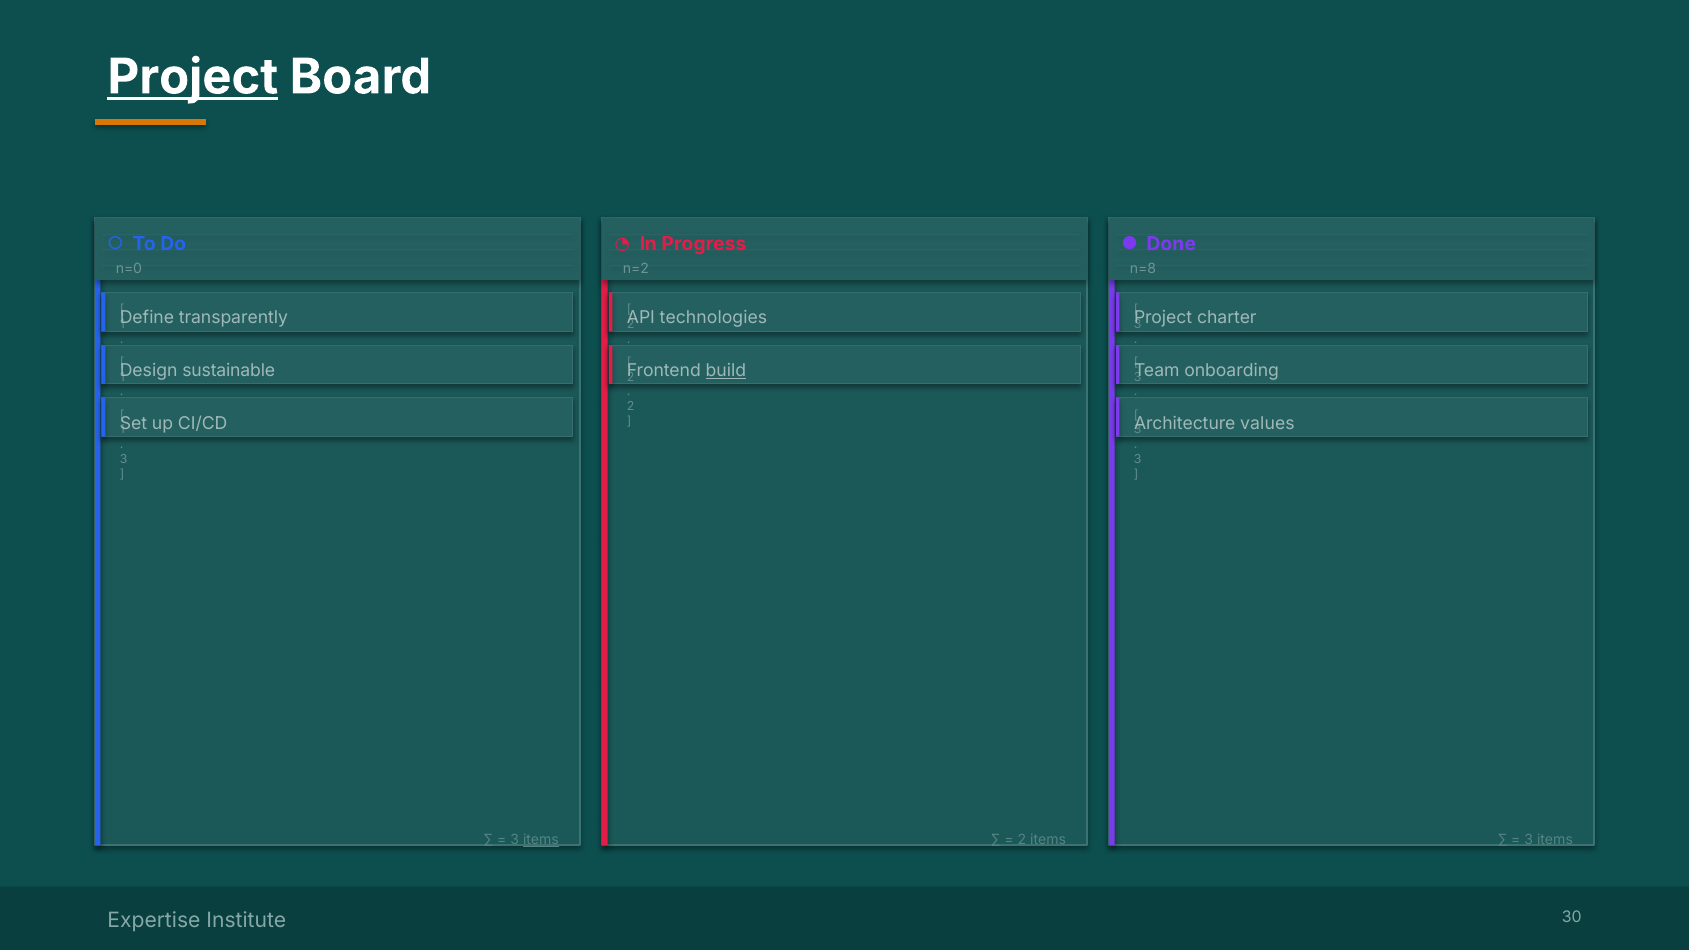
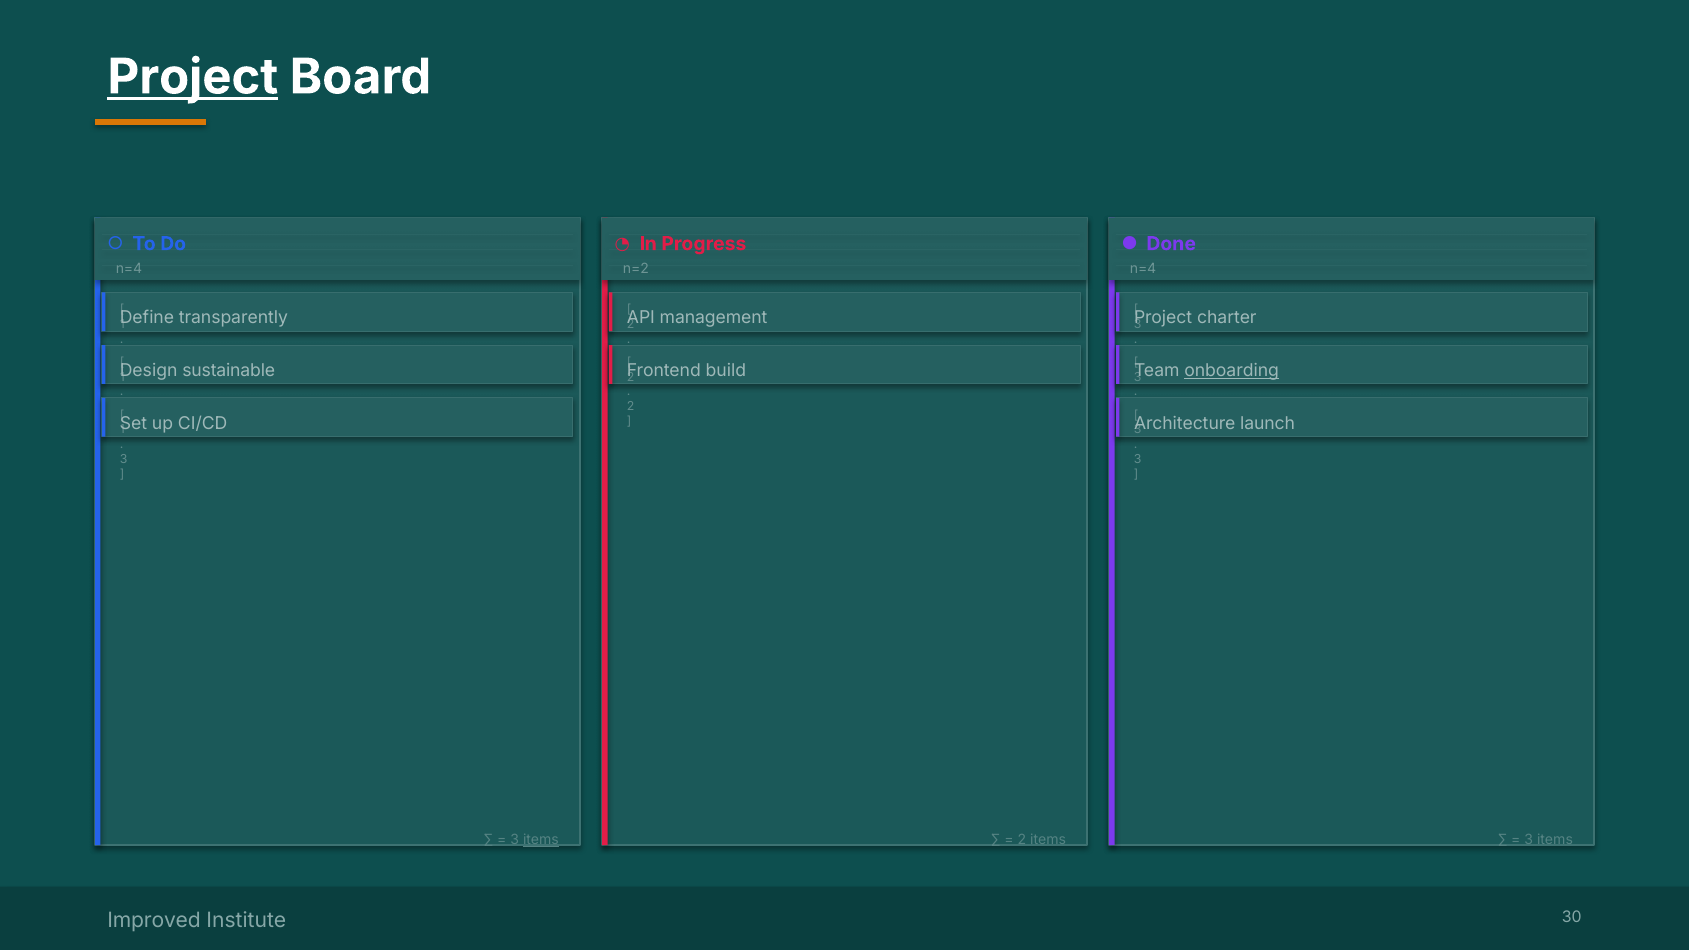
n=0: n=0 -> n=4 (129, 269)
n=8: n=8 -> n=4 (1143, 269)
technologies: technologies -> management (714, 318)
build underline: present -> none (726, 371)
onboarding underline: none -> present (1232, 371)
values: values -> launch (1268, 423)
Expertise: Expertise -> Improved (154, 921)
